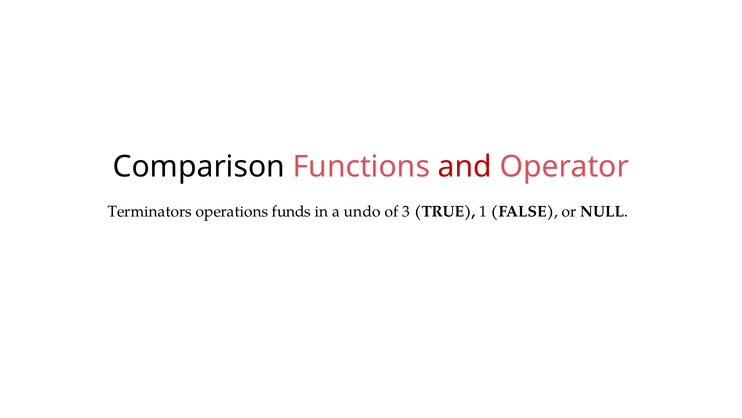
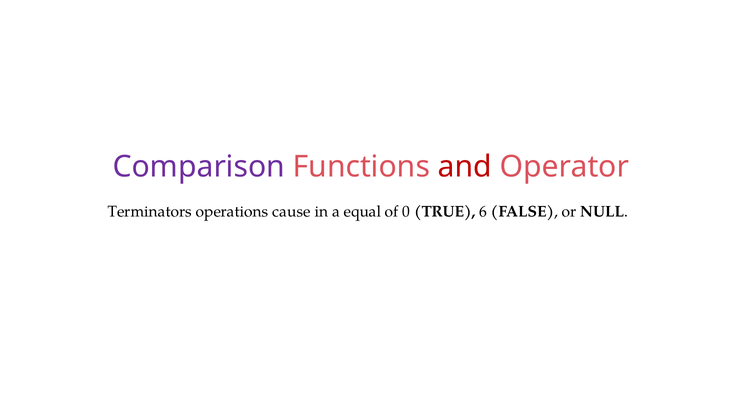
Comparison colour: black -> purple (199, 167)
funds: funds -> cause (291, 211)
undo: undo -> equal (362, 211)
3: 3 -> 0 (406, 211)
1: 1 -> 6 (483, 211)
